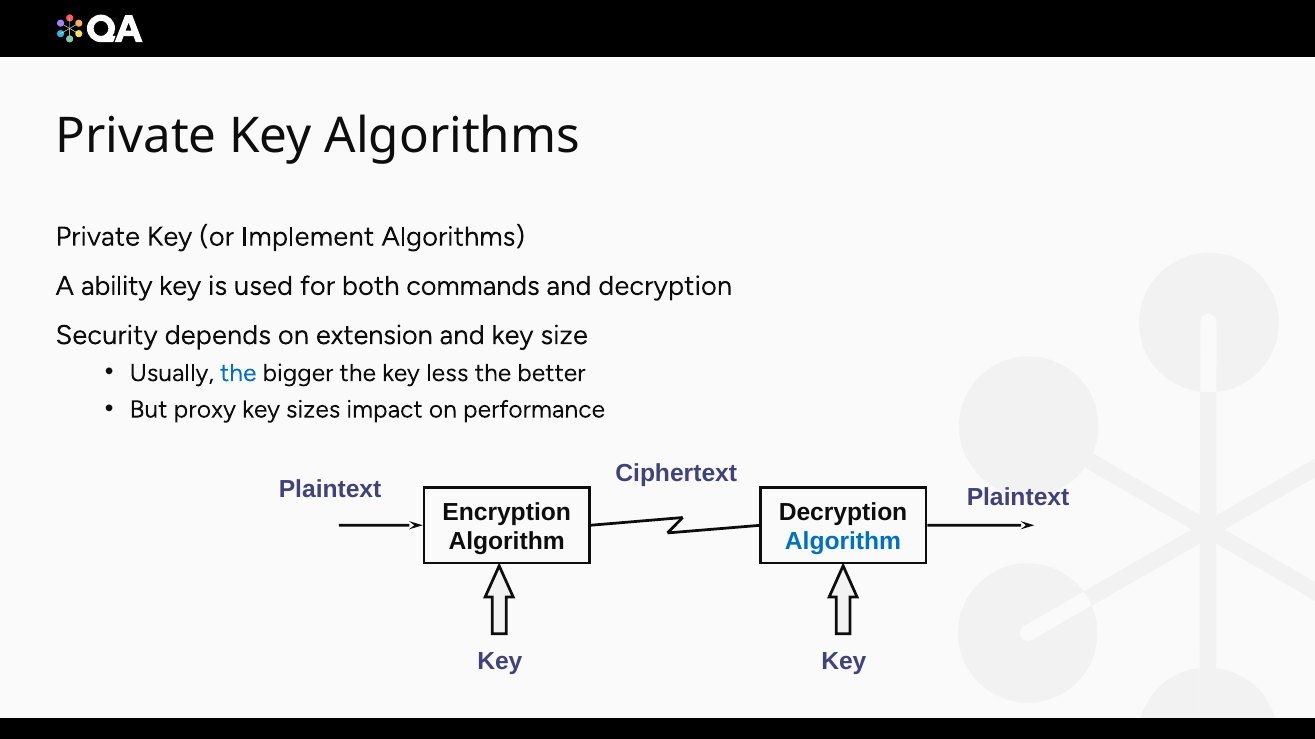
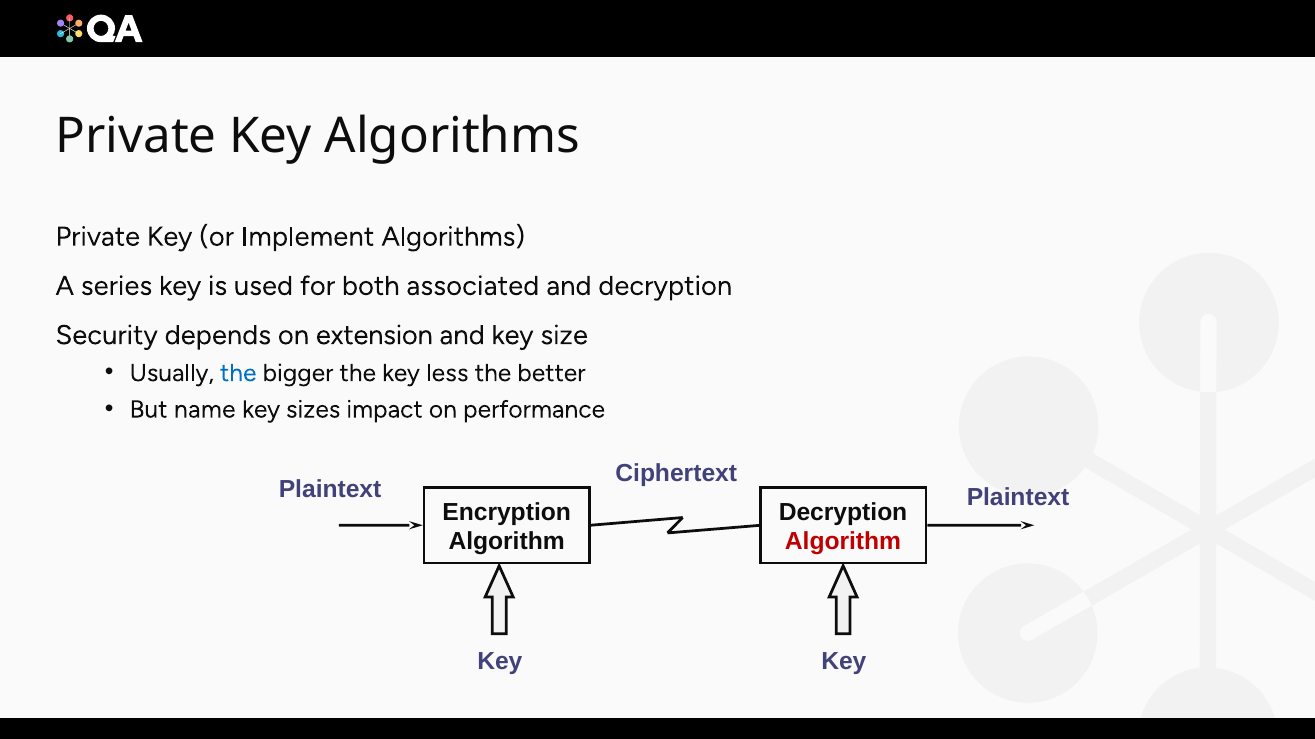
ability: ability -> series (117, 286)
commands: commands -> associated (473, 286)
proxy: proxy -> name (205, 410)
Algorithm colour: blue -> red (843, 542)
